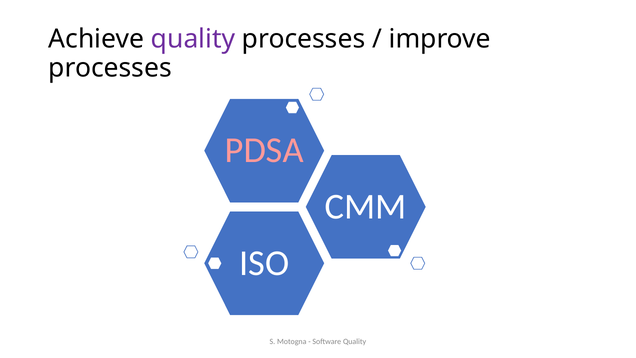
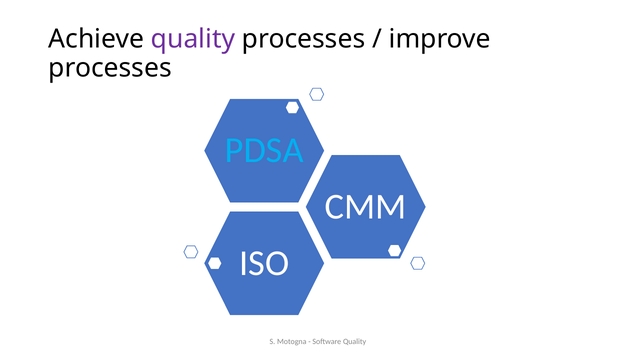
PDSA colour: pink -> light blue (264, 150)
